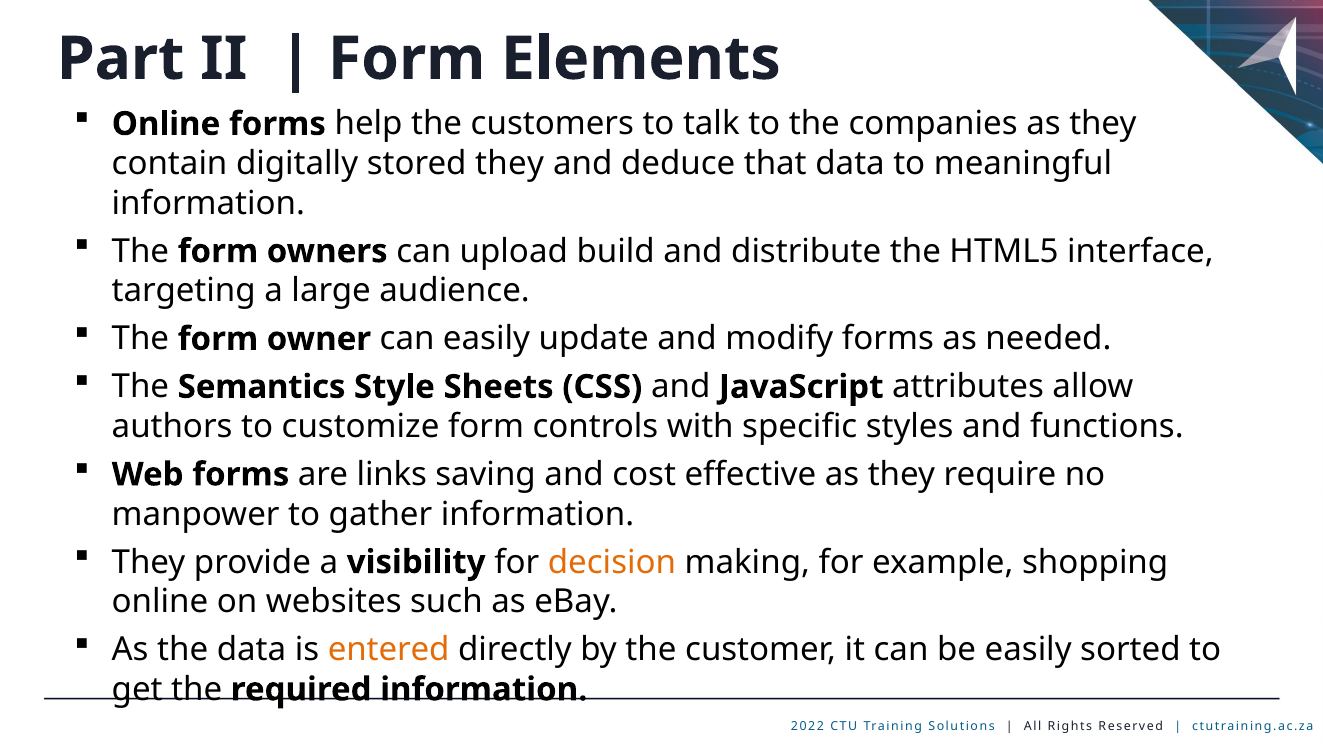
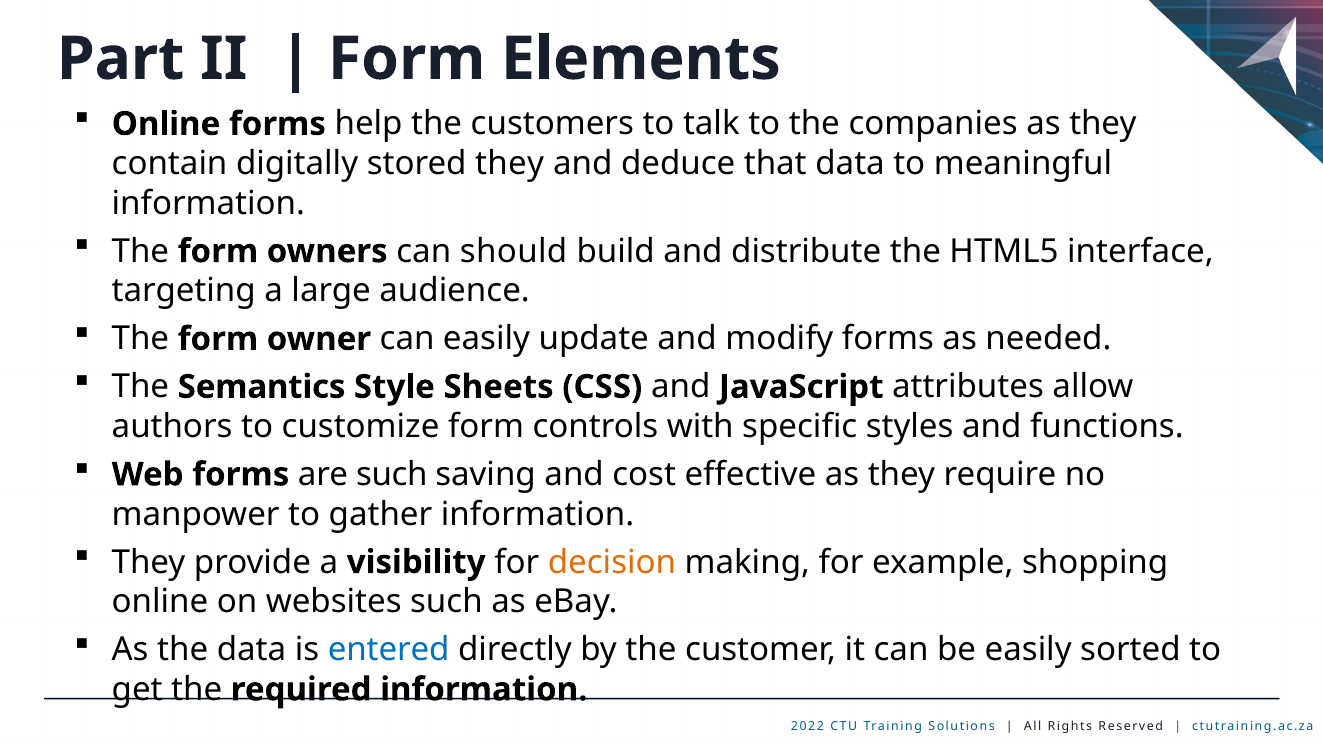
upload: upload -> should (514, 251)
are links: links -> such (392, 475)
entered colour: orange -> blue (389, 650)
